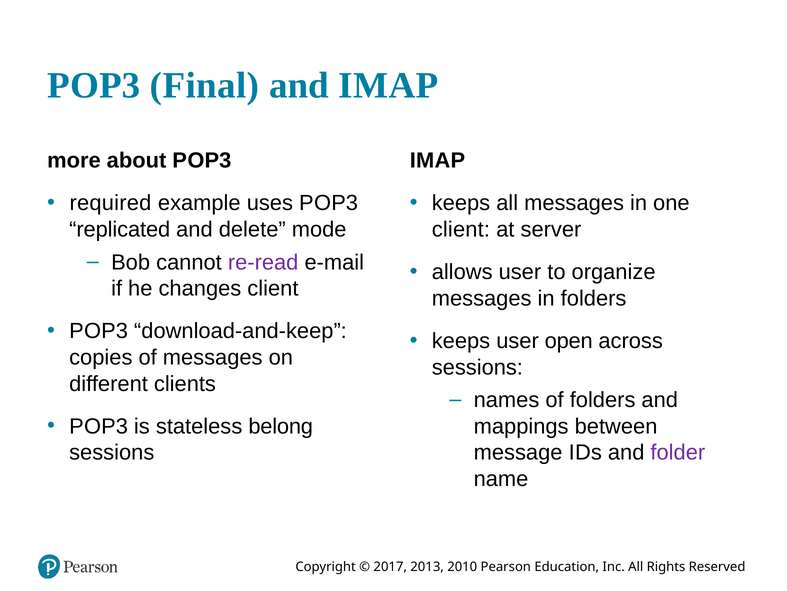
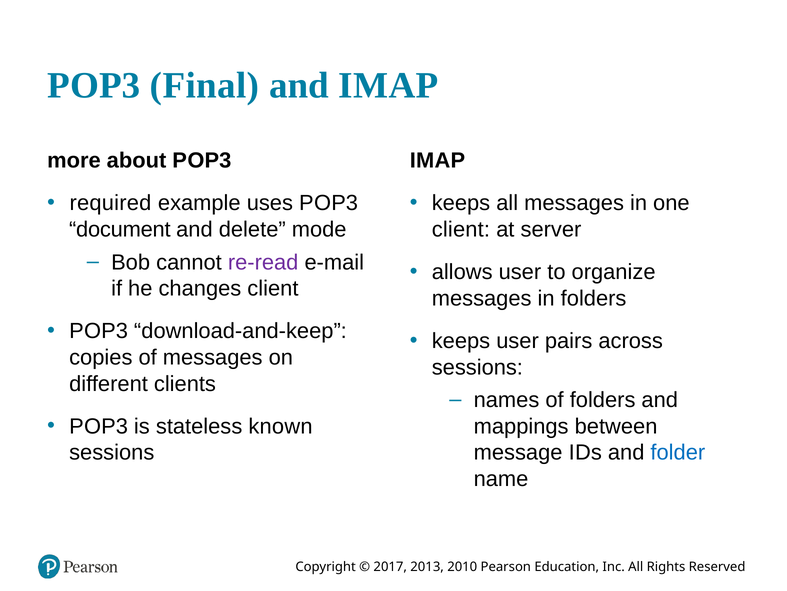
replicated: replicated -> document (120, 229)
open: open -> pairs (569, 341)
belong: belong -> known (281, 426)
folder colour: purple -> blue (678, 452)
